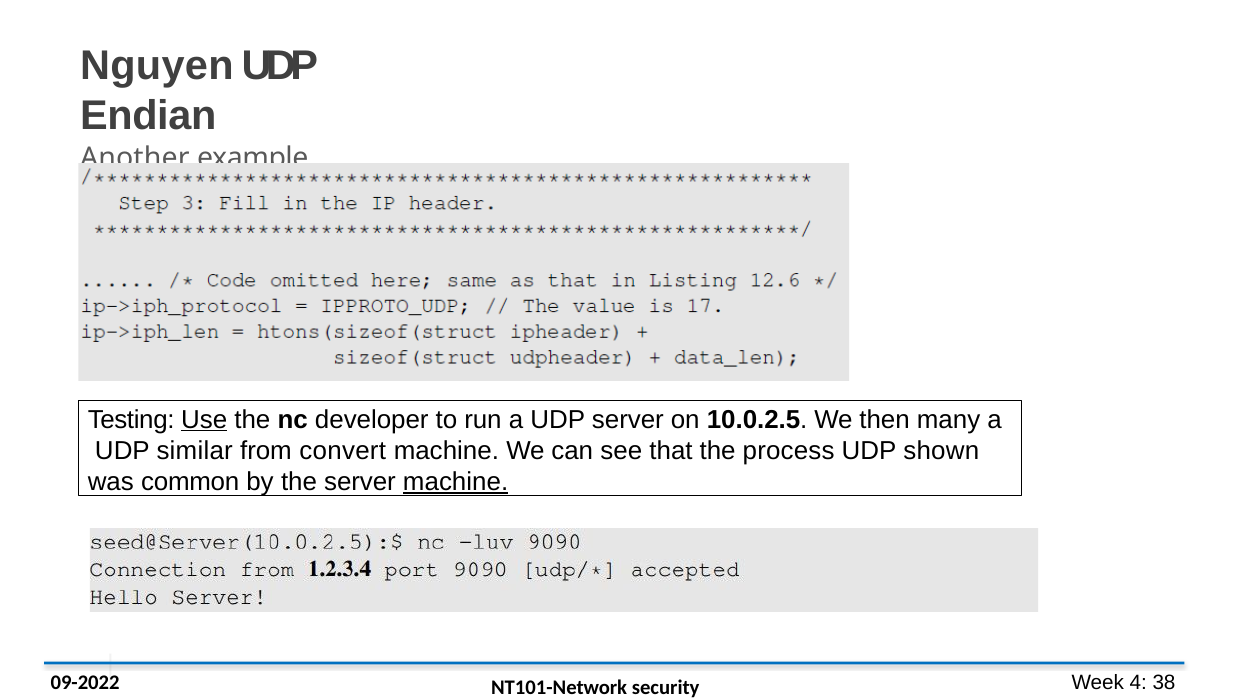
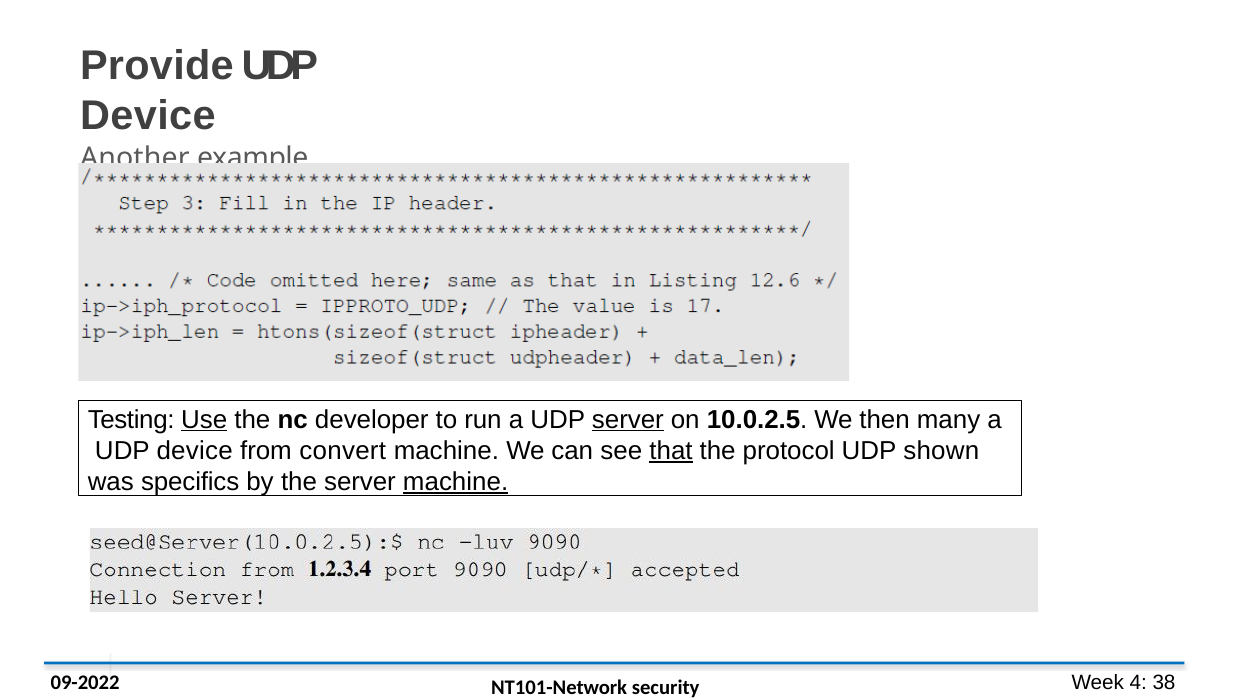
Nguyen: Nguyen -> Provide (157, 66)
Endian: Endian -> Device (148, 115)
server underline: none -> present (628, 419)
similar: similar -> device (195, 450)
that underline: none -> present (671, 450)
process: process -> protocol (789, 450)
common: common -> specifics (190, 482)
